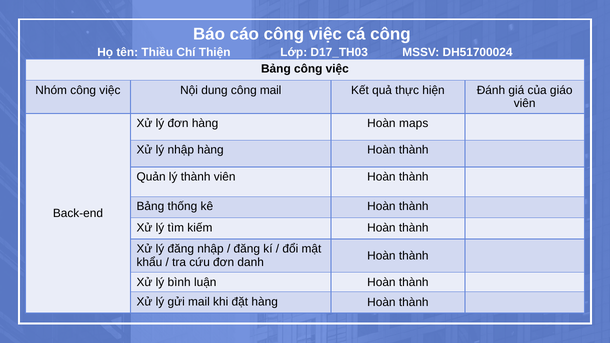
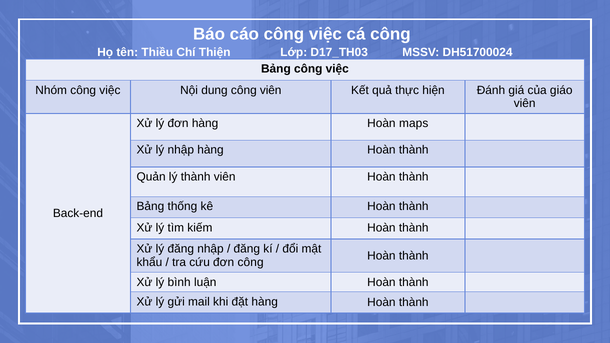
công mail: mail -> viên (271, 90)
đơn danh: danh -> công (251, 262)
